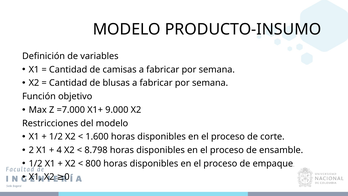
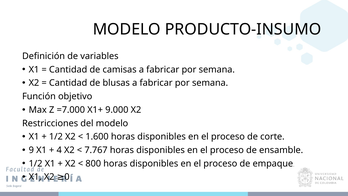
2: 2 -> 9 (31, 150)
8.798: 8.798 -> 7.767 (96, 150)
